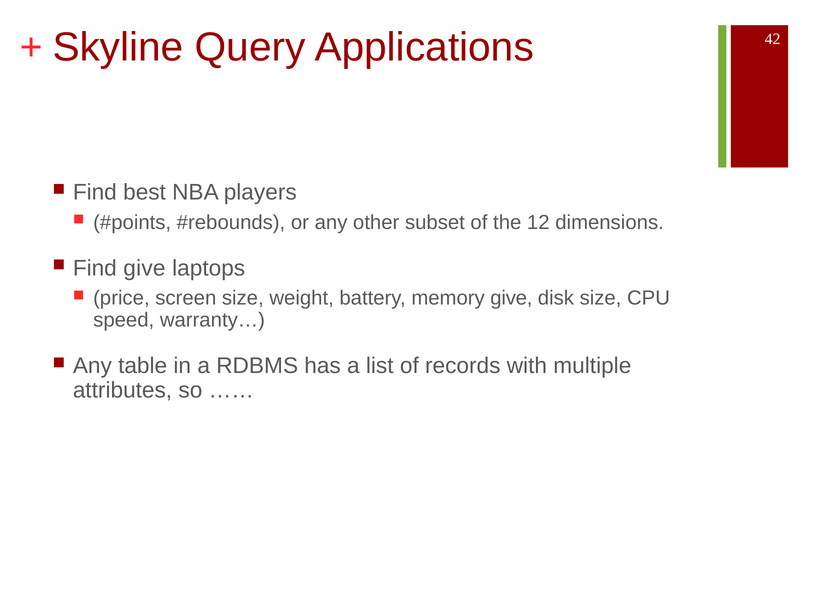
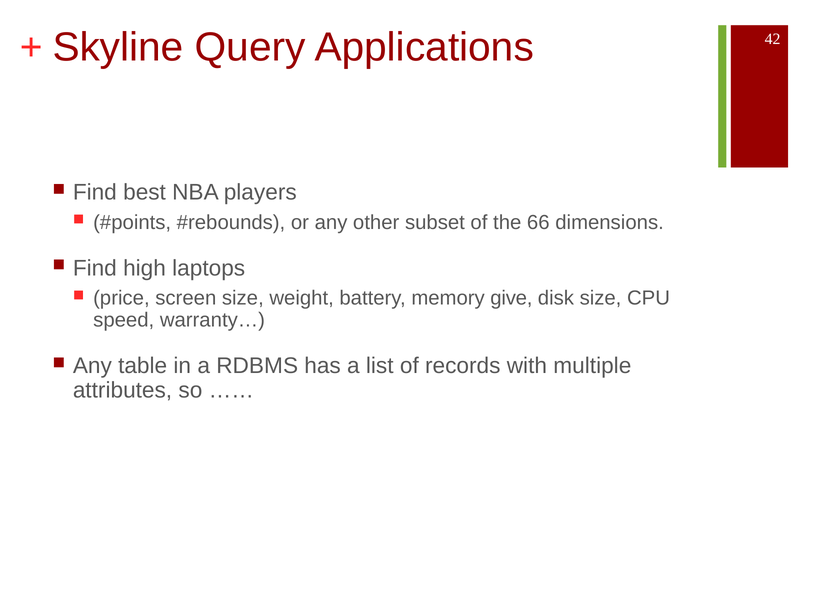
12: 12 -> 66 (538, 223)
Find give: give -> high (145, 268)
